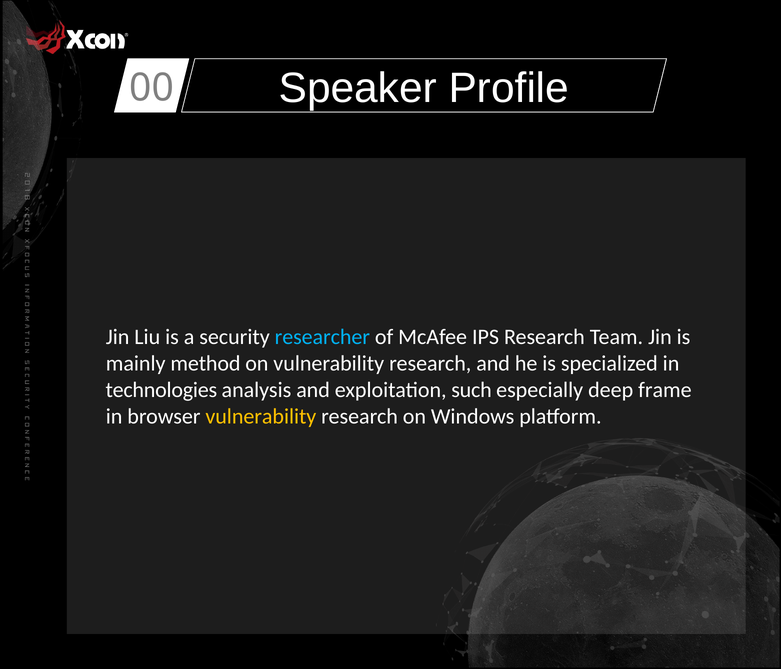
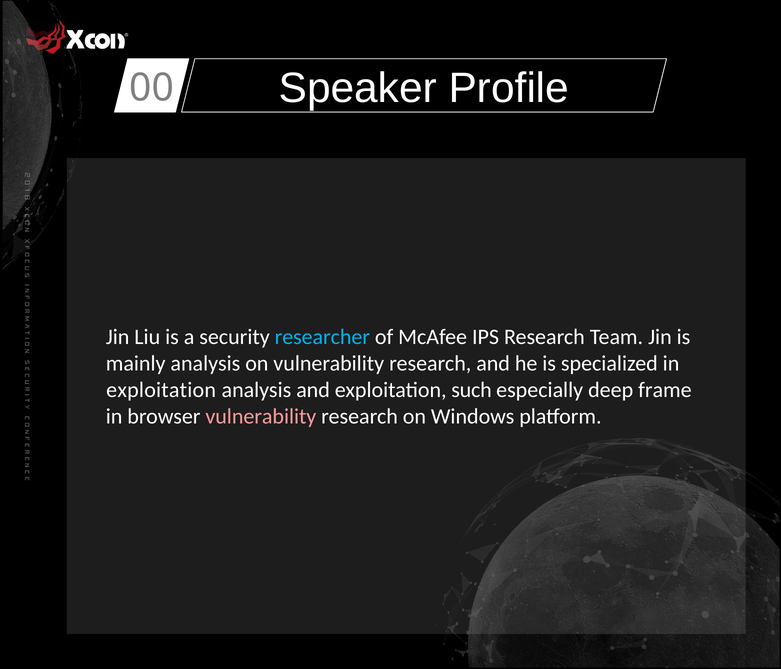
mainly method: method -> analysis (205, 364)
technologies: technologies -> exploitation (161, 390)
vulnerability colour: yellow -> pink (261, 417)
